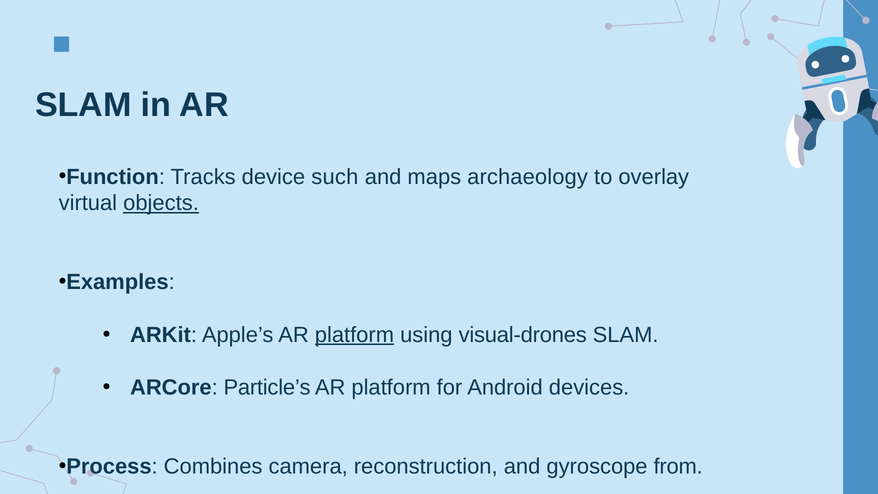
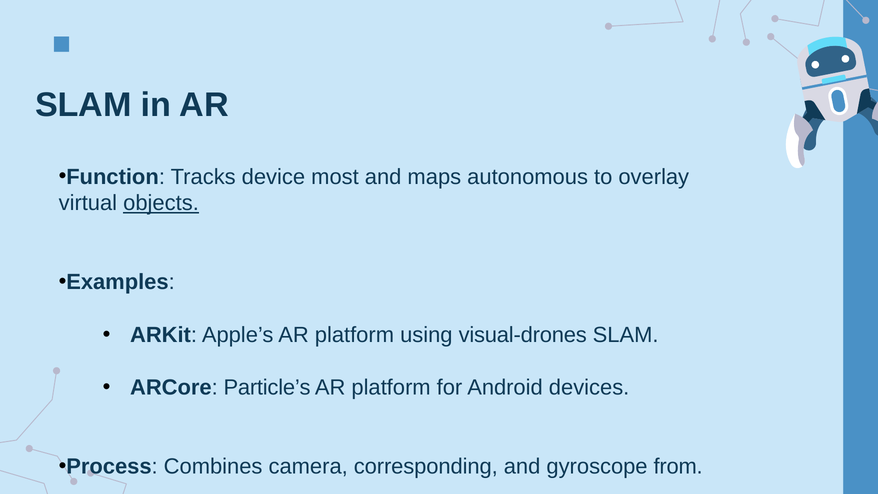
such: such -> most (335, 177)
archaeology: archaeology -> autonomous (528, 177)
platform underline: present -> none (354, 335)
reconstruction: reconstruction -> corresponding (426, 467)
